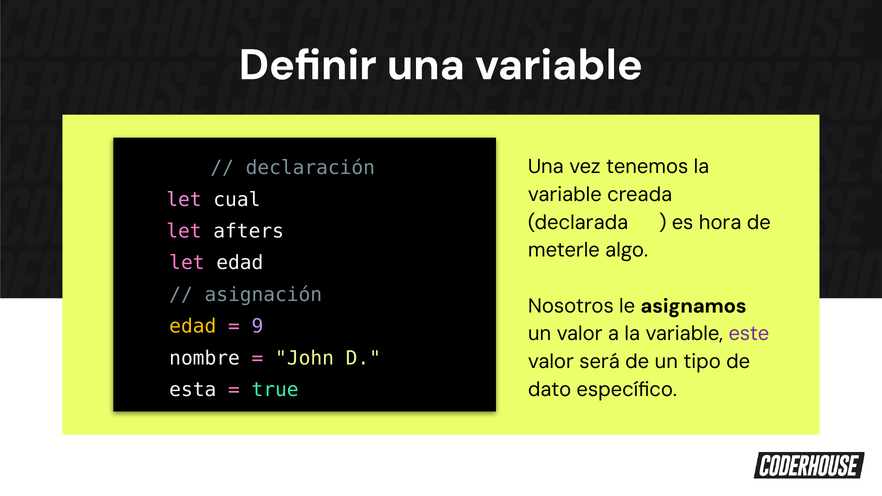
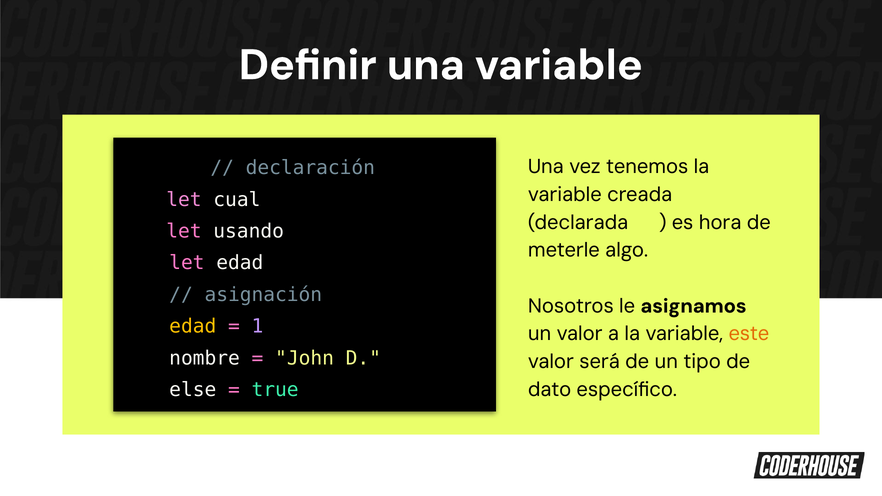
afters: afters -> usando (249, 231)
9: 9 -> 1 (257, 326)
este colour: purple -> orange (749, 334)
esta: esta -> else (193, 390)
